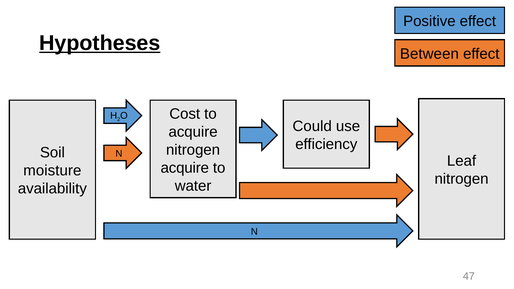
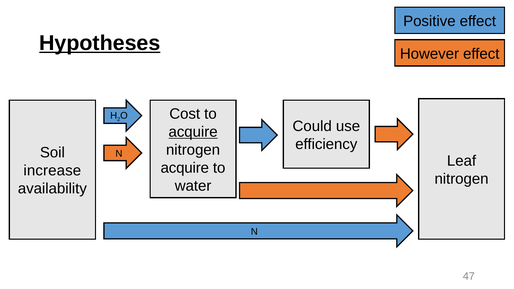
Between: Between -> However (429, 54)
acquire underline: none -> present (193, 132)
moisture: moisture -> increase (52, 171)
